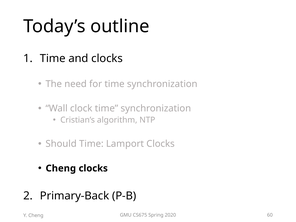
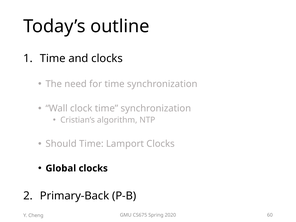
Cheng: Cheng -> Global (61, 168)
